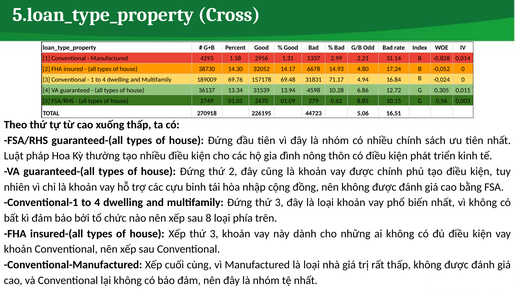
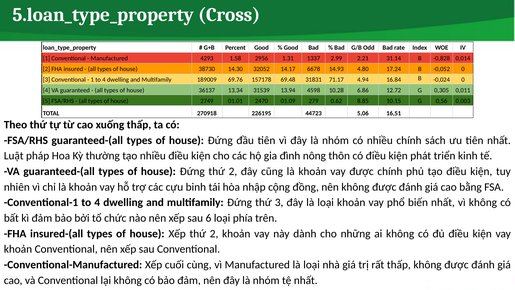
8: 8 -> 6 (208, 218)
Xếp thứ 3: 3 -> 2 (214, 233)
